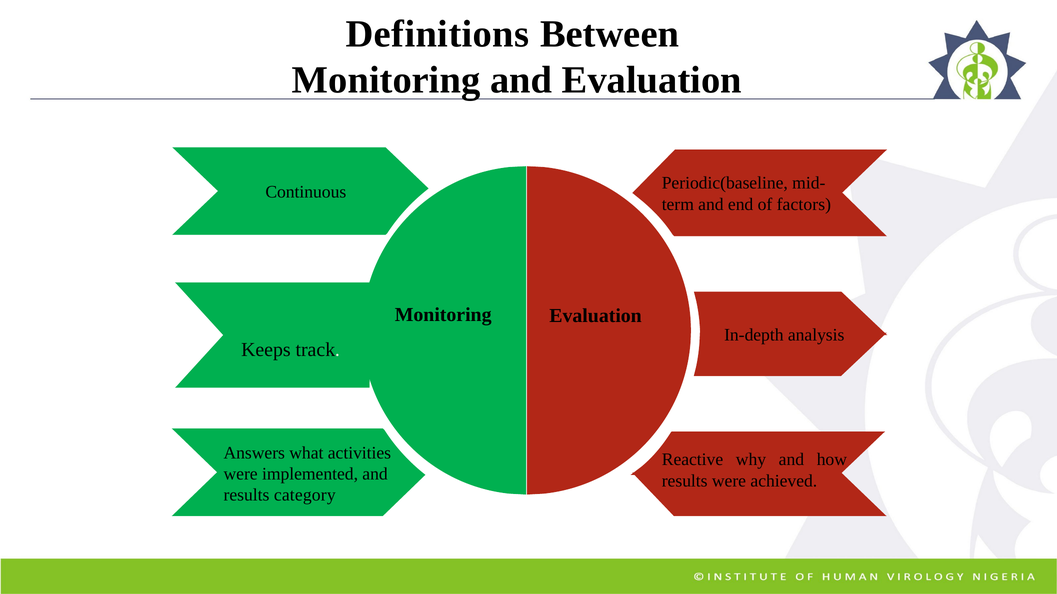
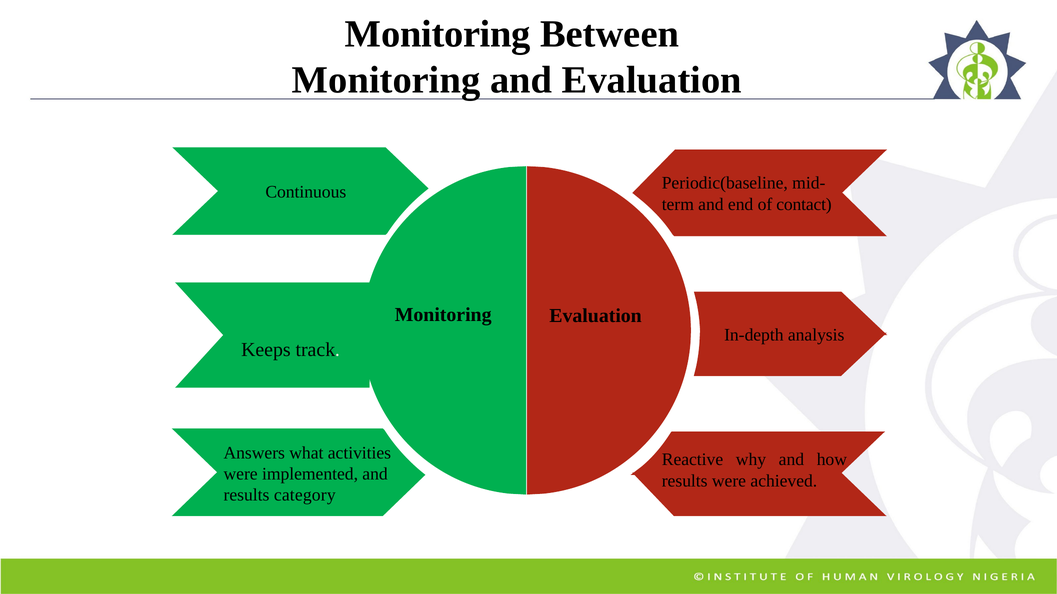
Definitions: Definitions -> Monitoring (438, 34)
factors: factors -> contact (804, 204)
